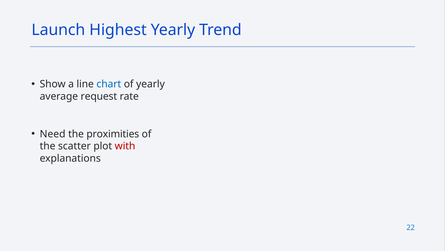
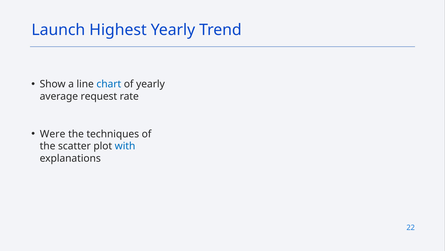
Need: Need -> Were (53, 134)
proximities: proximities -> techniques (113, 134)
with colour: red -> blue (125, 146)
